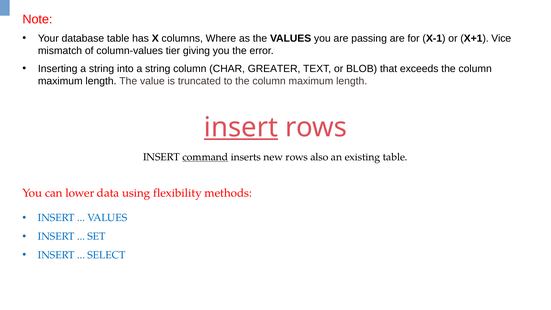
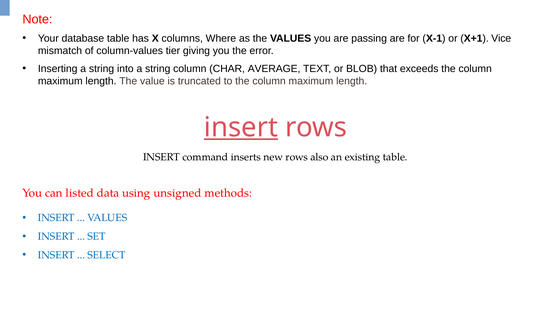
GREATER: GREATER -> AVERAGE (274, 69)
command underline: present -> none (205, 157)
lower: lower -> listed (80, 193)
flexibility: flexibility -> unsigned (177, 193)
